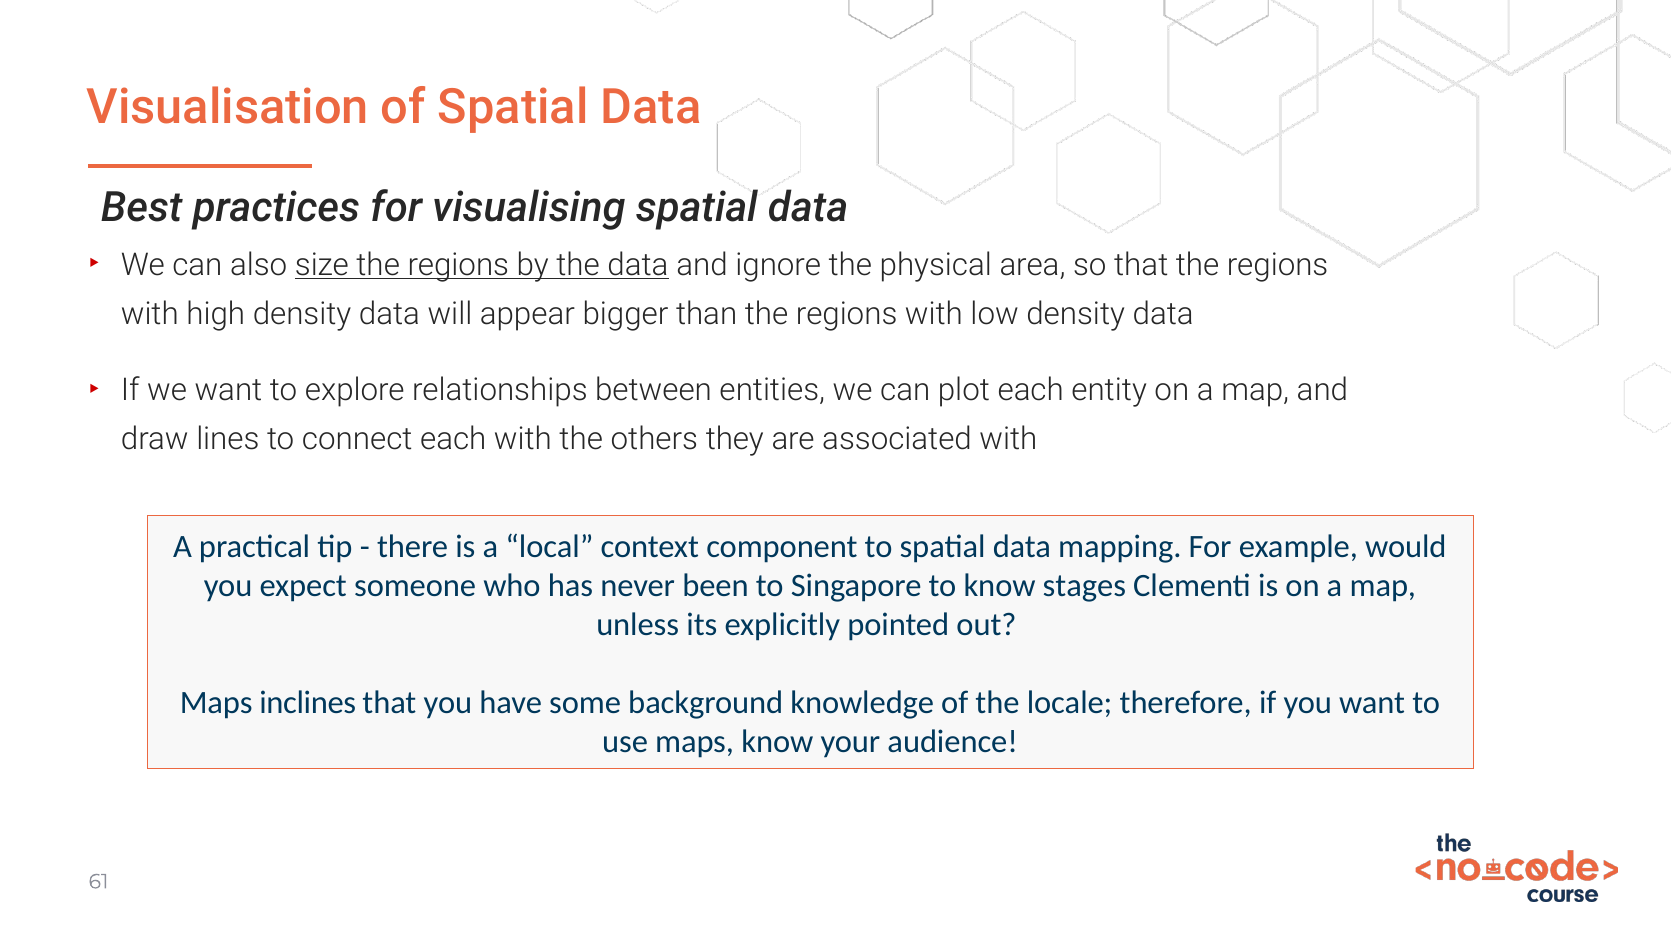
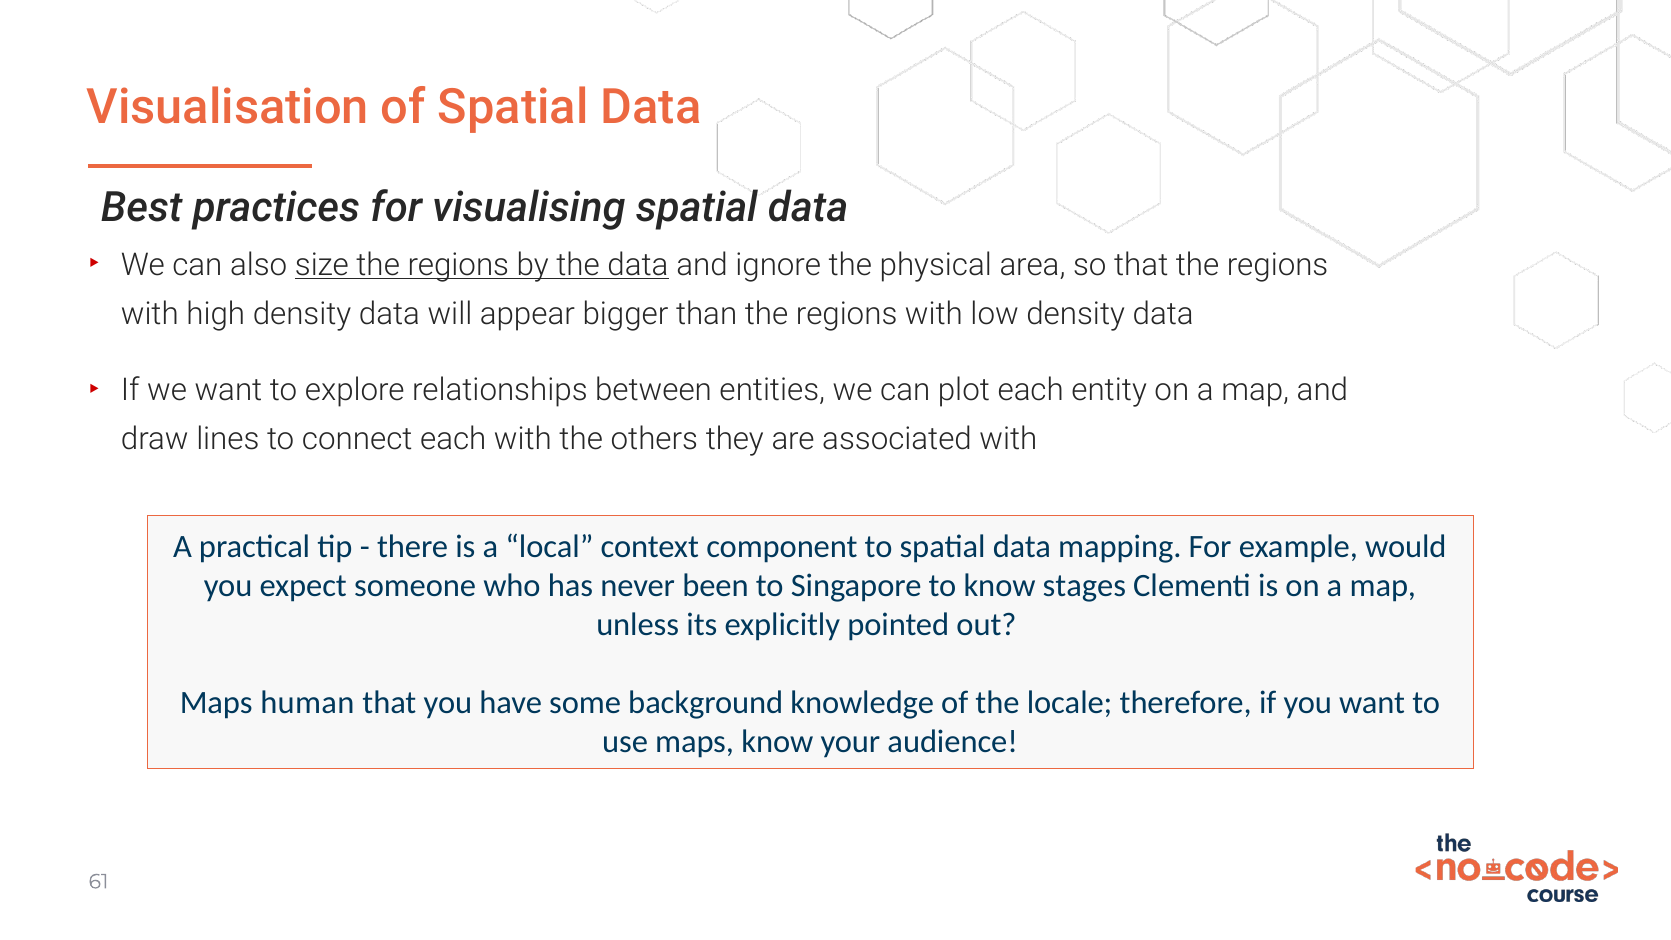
inclines: inclines -> human (307, 703)
